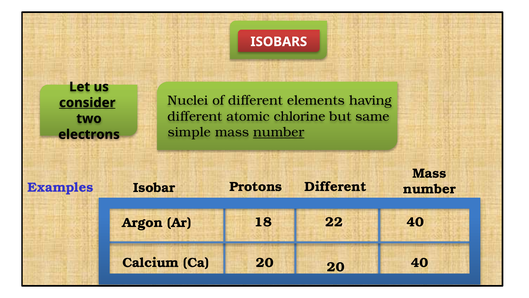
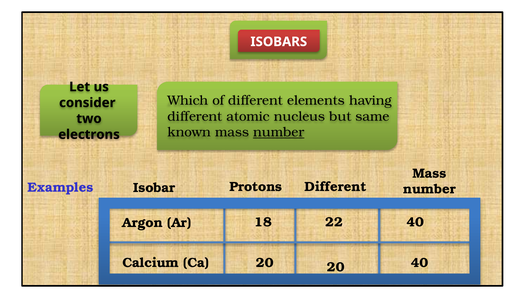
Nuclei: Nuclei -> Which (188, 100)
consider underline: present -> none (87, 103)
chlorine: chlorine -> nucleus (299, 116)
simple: simple -> known (189, 132)
